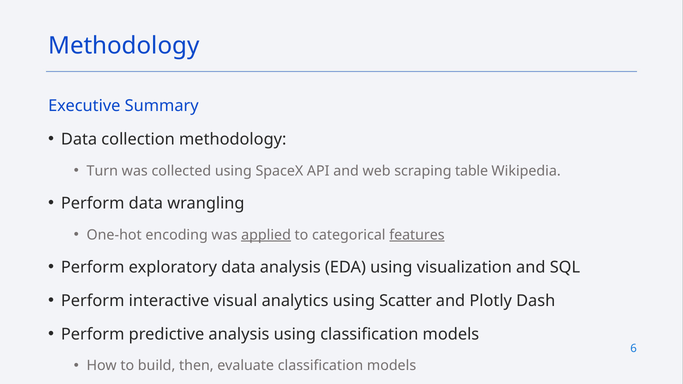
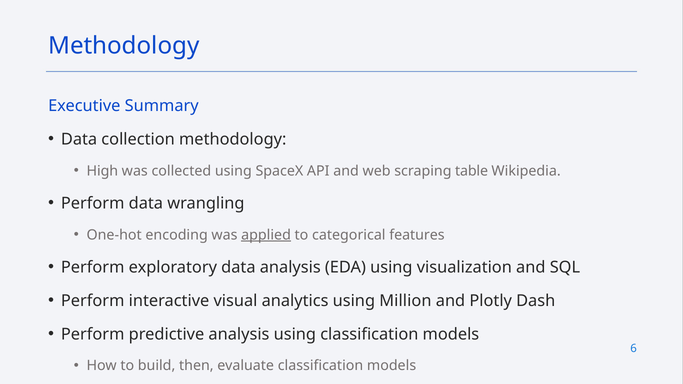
Turn: Turn -> High (102, 171)
features underline: present -> none (417, 235)
Scatter: Scatter -> Million (405, 301)
